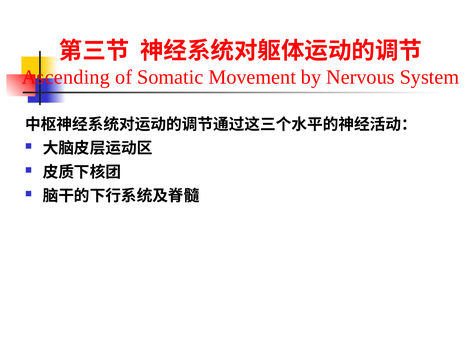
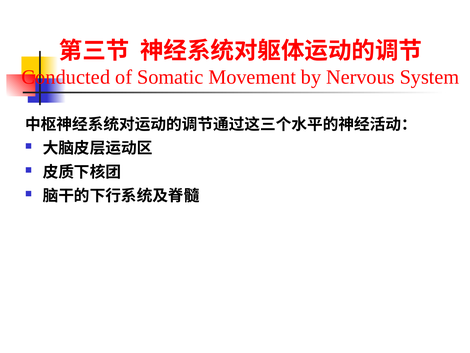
Ascending: Ascending -> Conducted (66, 77)
